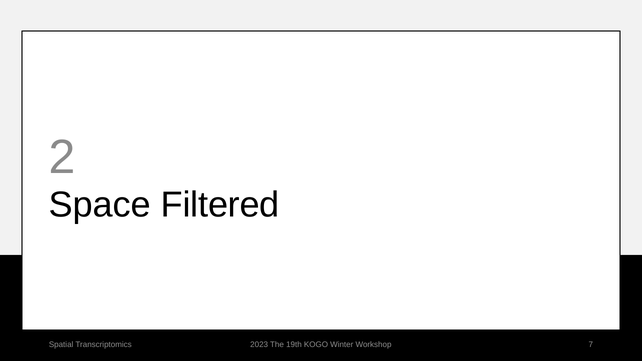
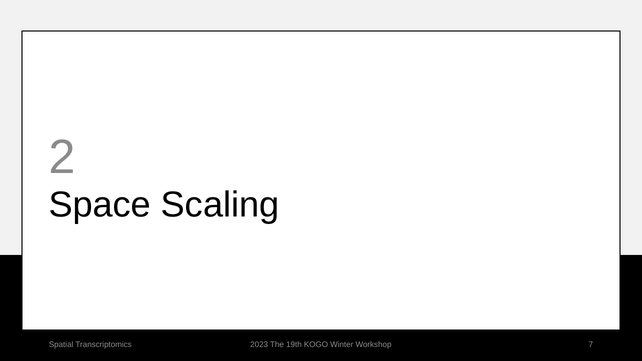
Filtered: Filtered -> Scaling (220, 205)
